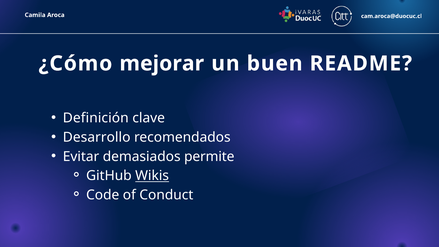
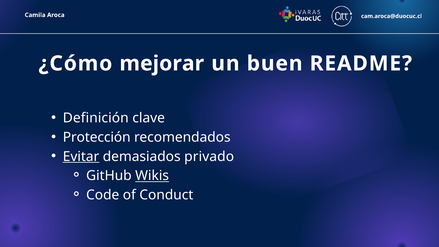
Desarrollo: Desarrollo -> Protección (97, 137)
Evitar underline: none -> present (81, 156)
permite: permite -> privado (209, 156)
